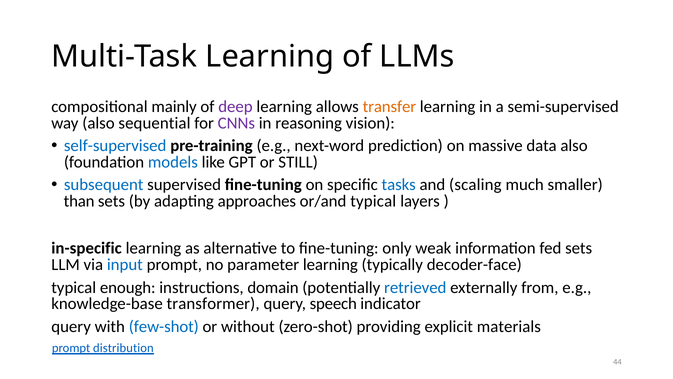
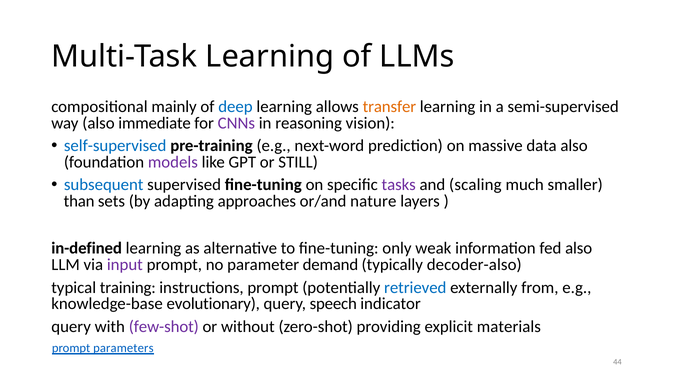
deep colour: purple -> blue (235, 107)
sequential: sequential -> immediate (155, 123)
models colour: blue -> purple (173, 162)
tasks colour: blue -> purple (399, 185)
or/and typical: typical -> nature (373, 201)
in-specific: in-specific -> in-defined (87, 248)
fed sets: sets -> also (579, 248)
input colour: blue -> purple (125, 265)
parameter learning: learning -> demand (330, 265)
decoder-face: decoder-face -> decoder-also (474, 265)
enough: enough -> training (128, 287)
instructions domain: domain -> prompt (273, 287)
transformer: transformer -> evolutionary (213, 304)
few-shot colour: blue -> purple (164, 326)
distribution: distribution -> parameters (123, 348)
